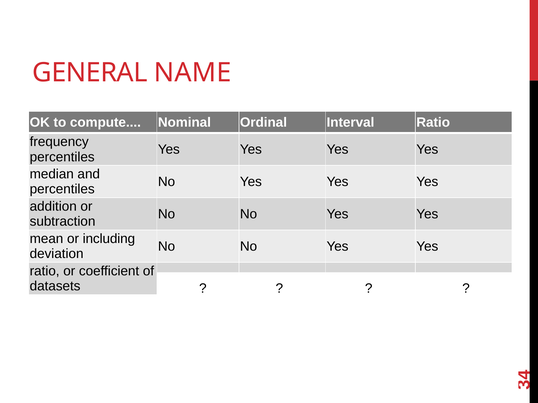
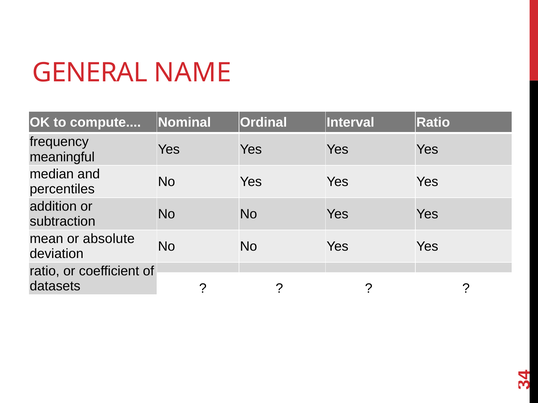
percentiles: percentiles -> meaningful (62, 157)
including: including -> absolute (109, 239)
